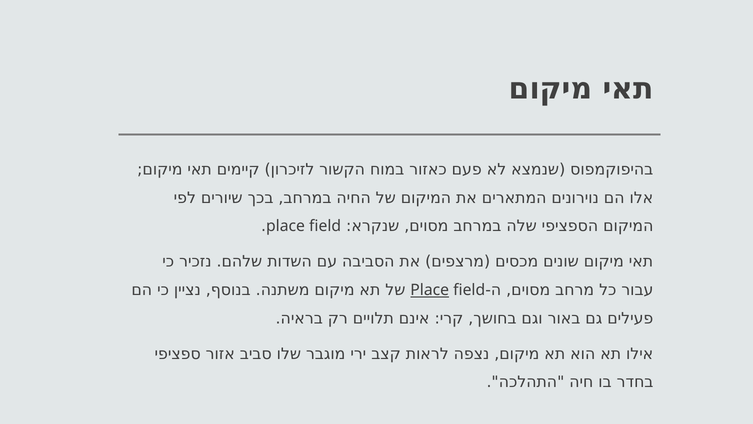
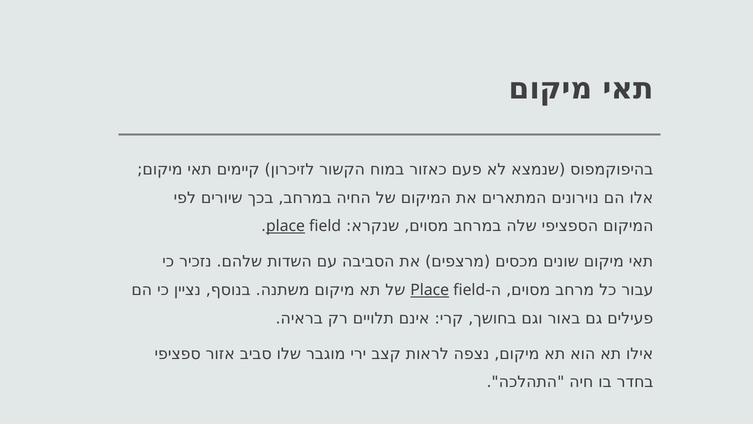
place underline: none -> present (286, 226)
